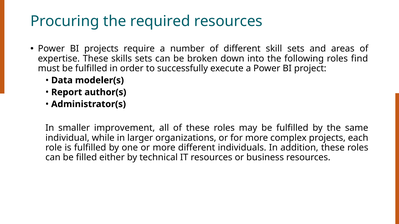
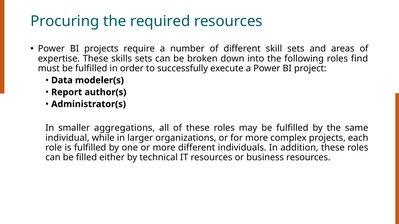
improvement: improvement -> aggregations (125, 128)
